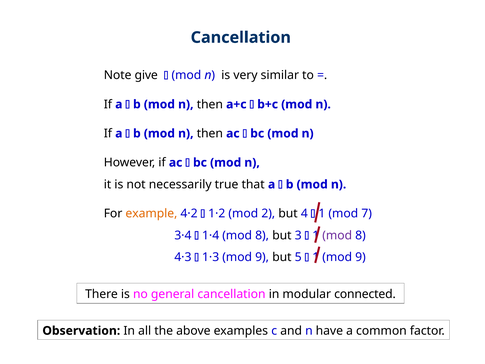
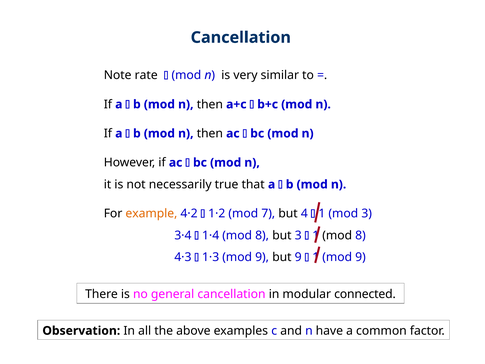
give: give -> rate (146, 75)
2: 2 -> 7 (268, 213)
mod 7: 7 -> 3 (367, 213)
mod colour: purple -> black (337, 235)
but 5: 5 -> 9 (298, 257)
